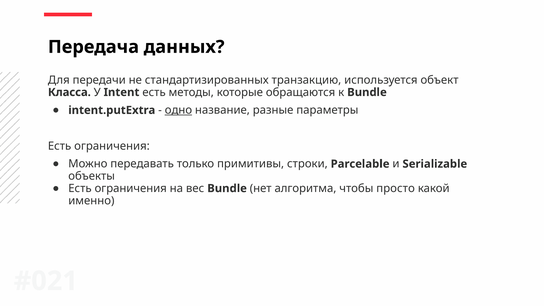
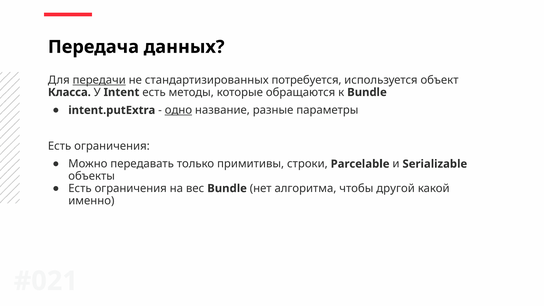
передачи underline: none -> present (99, 80)
транзакцию: транзакцию -> потребуется (307, 80)
просто: просто -> другой (396, 188)
